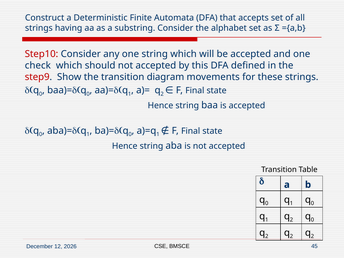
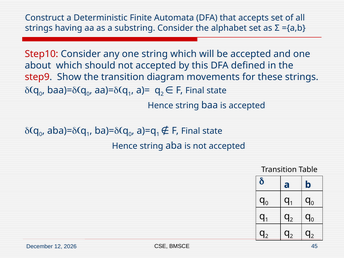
check: check -> about (38, 65)
